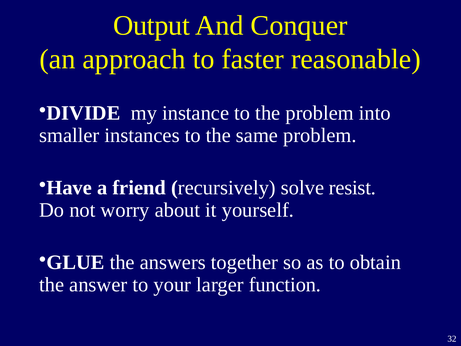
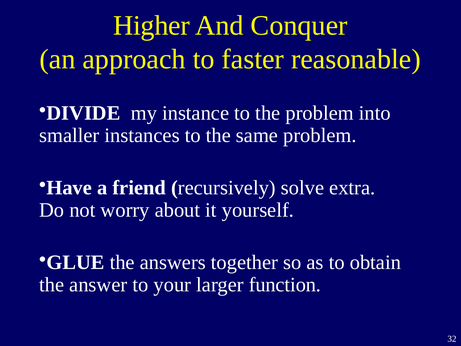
Output: Output -> Higher (151, 25)
resist: resist -> extra (352, 188)
